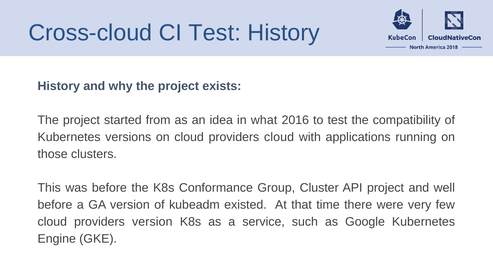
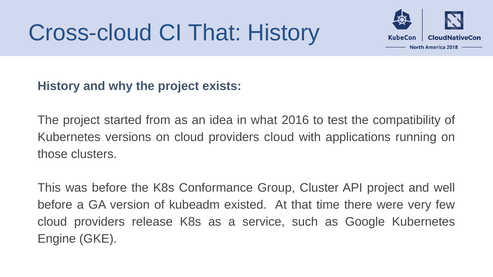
CI Test: Test -> That (215, 33)
providers version: version -> release (152, 222)
